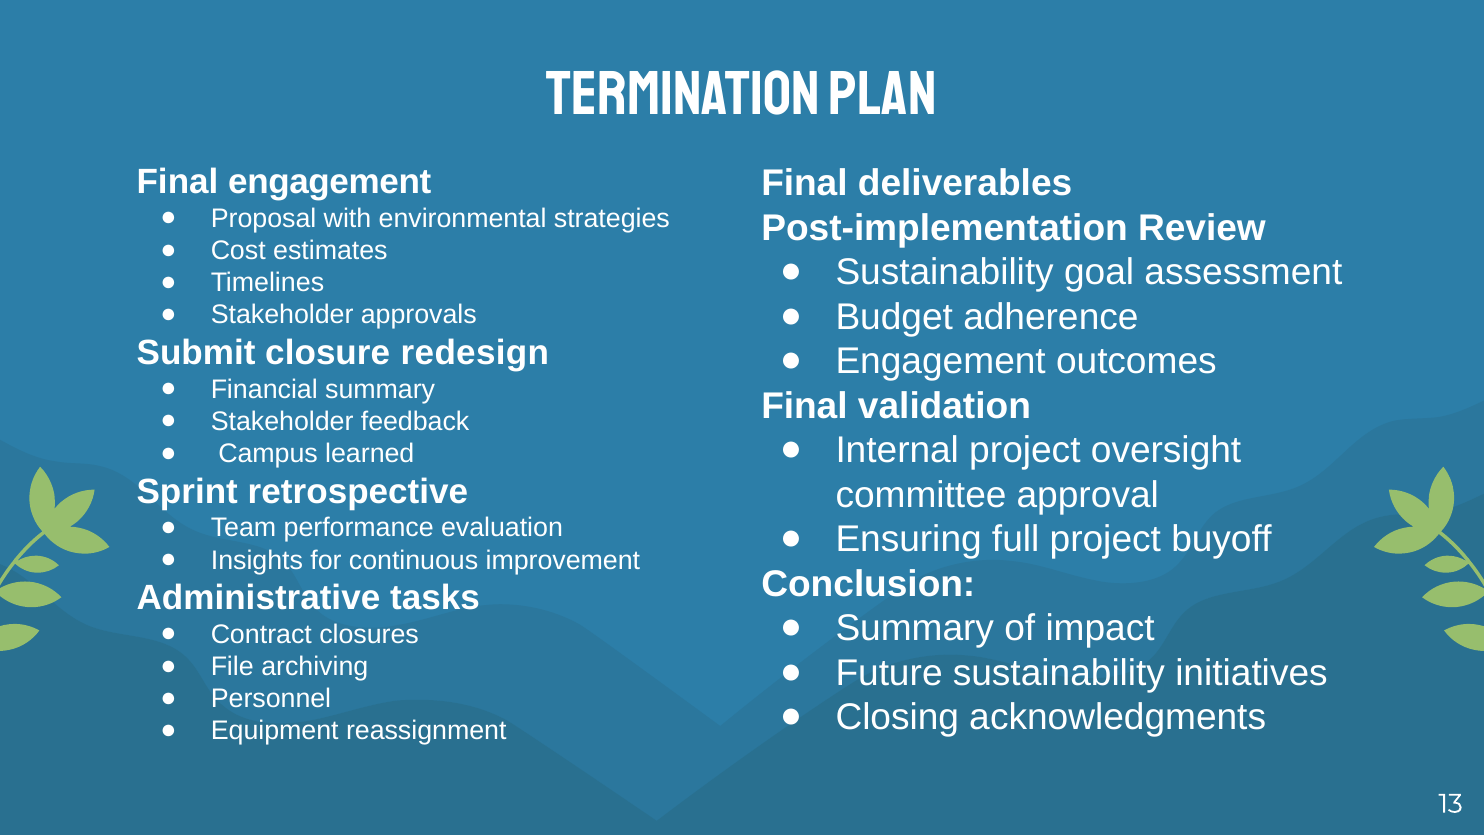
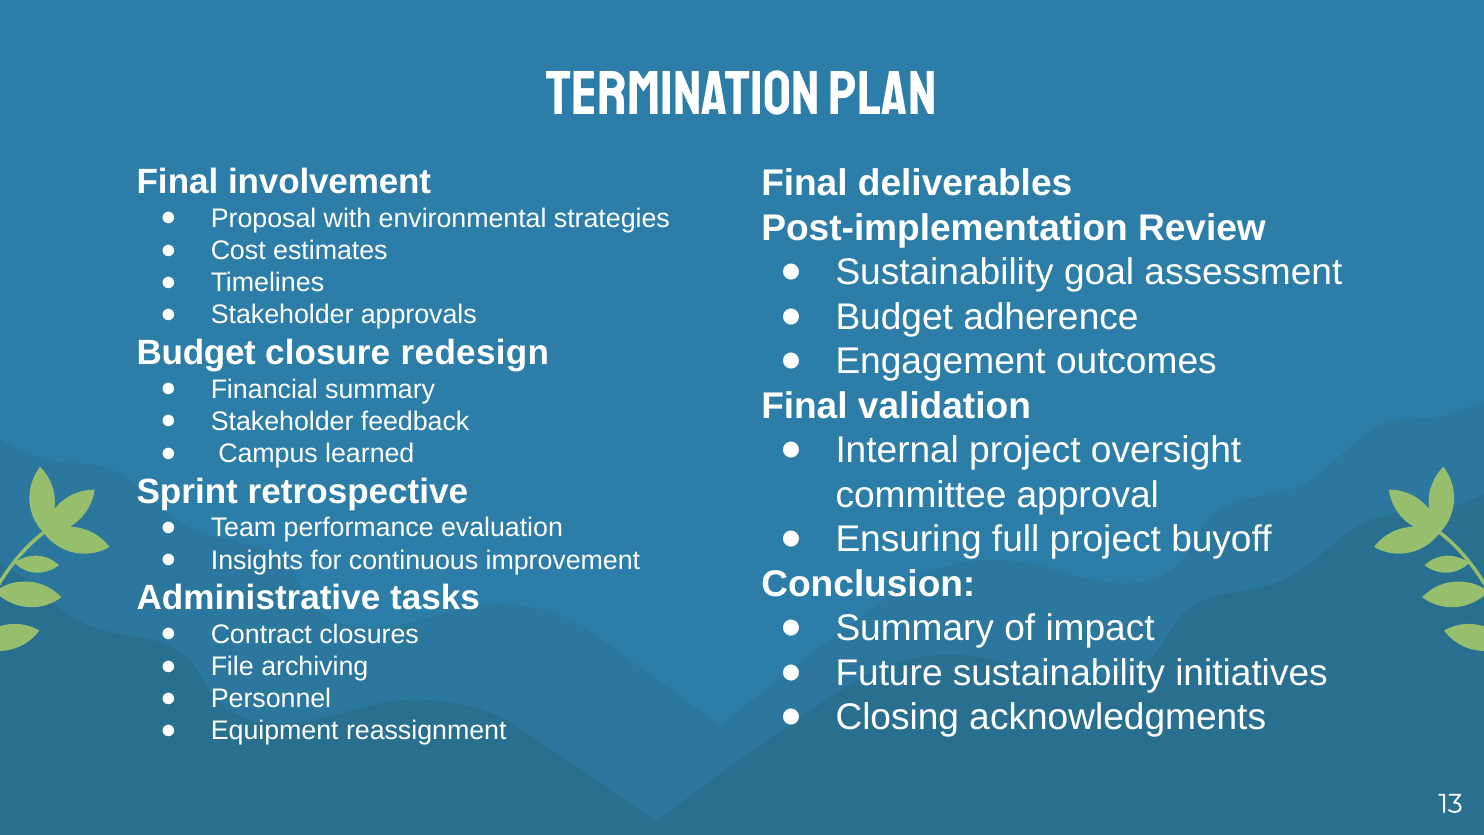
Final engagement: engagement -> involvement (330, 182)
Submit: Submit -> Budget (196, 353)
